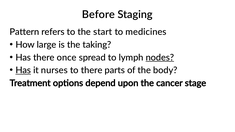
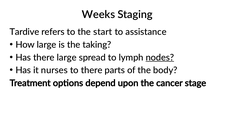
Before: Before -> Weeks (98, 15)
Pattern: Pattern -> Tardive (24, 32)
medicines: medicines -> assistance (146, 32)
there once: once -> large (67, 58)
Has underline: present -> none (23, 70)
